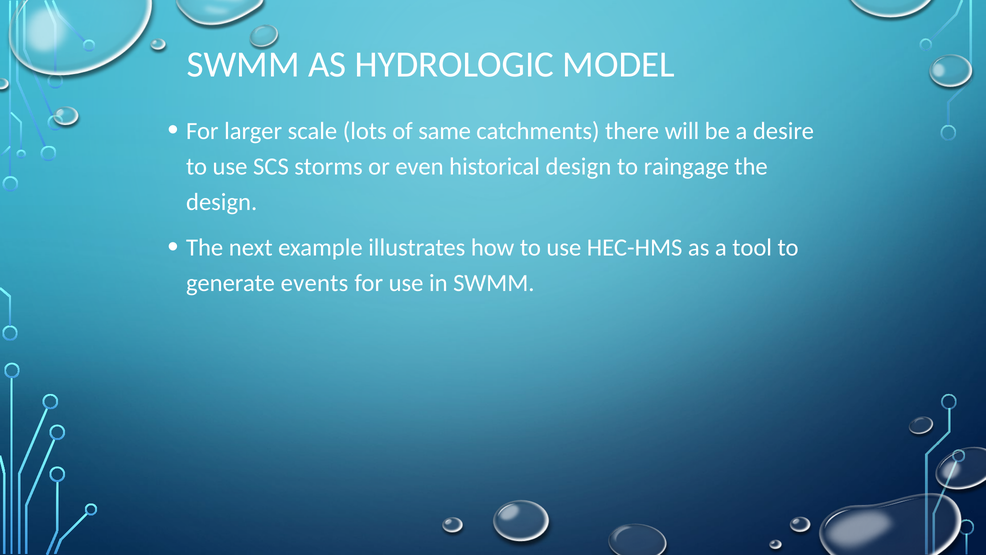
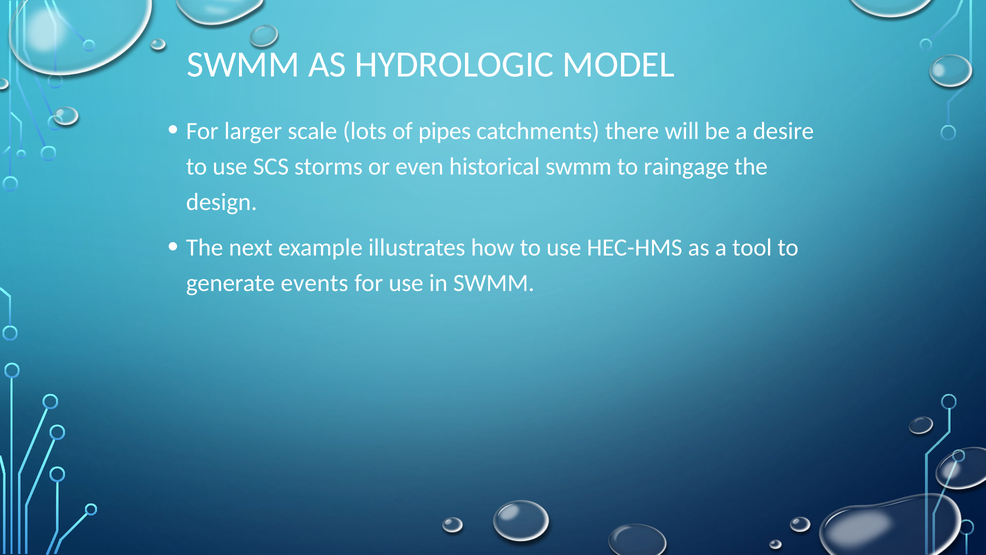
same: same -> pipes (445, 131)
historical design: design -> swmm (579, 166)
